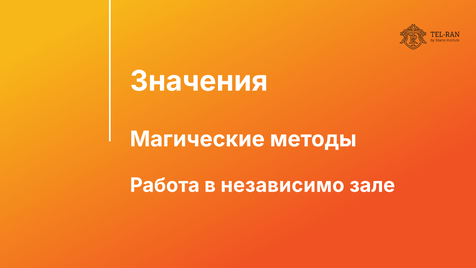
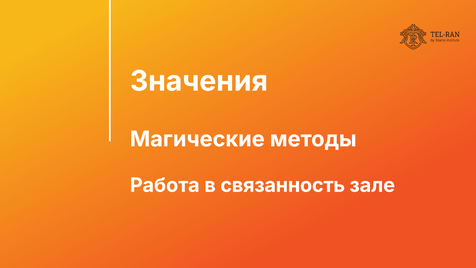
независимо: независимо -> связанность (283, 185)
